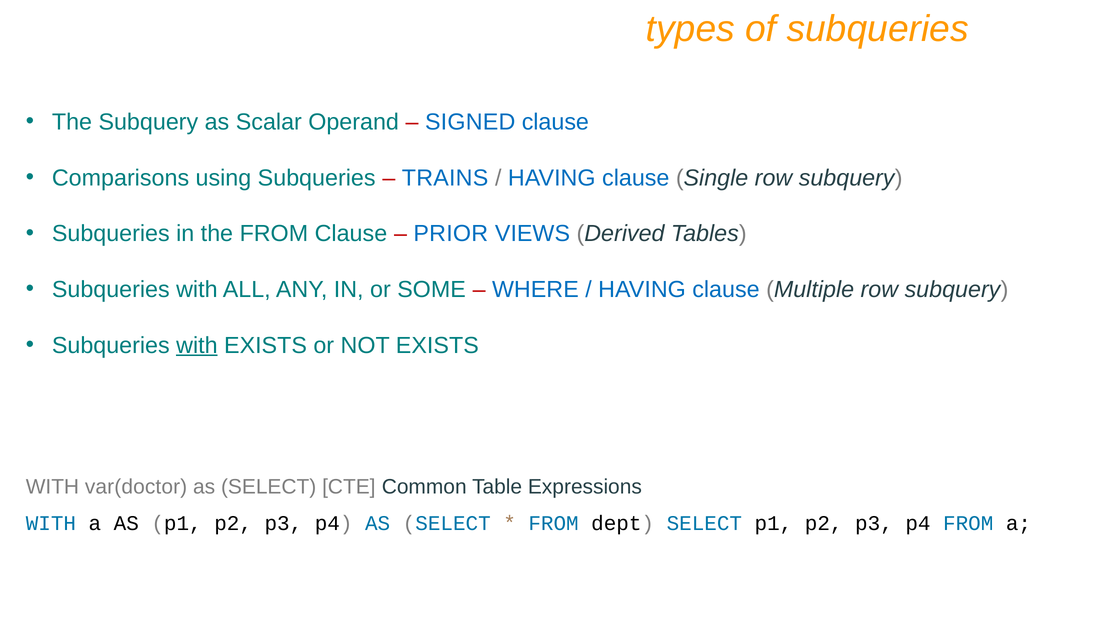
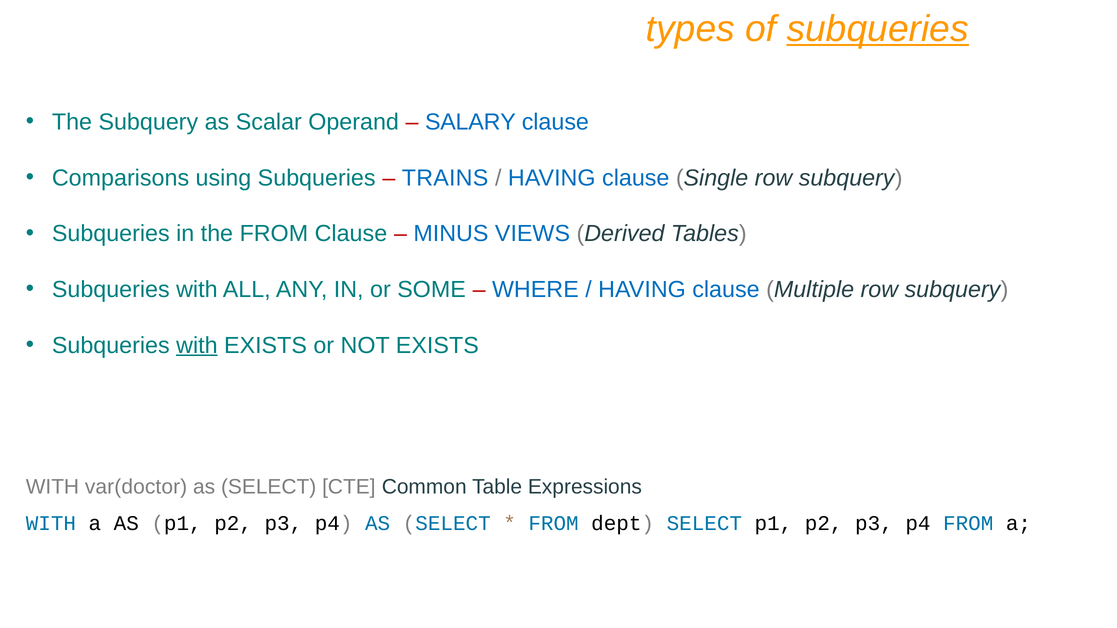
subqueries underline: none -> present (878, 29)
SIGNED: SIGNED -> SALARY (470, 122)
PRIOR: PRIOR -> MINUS (451, 234)
